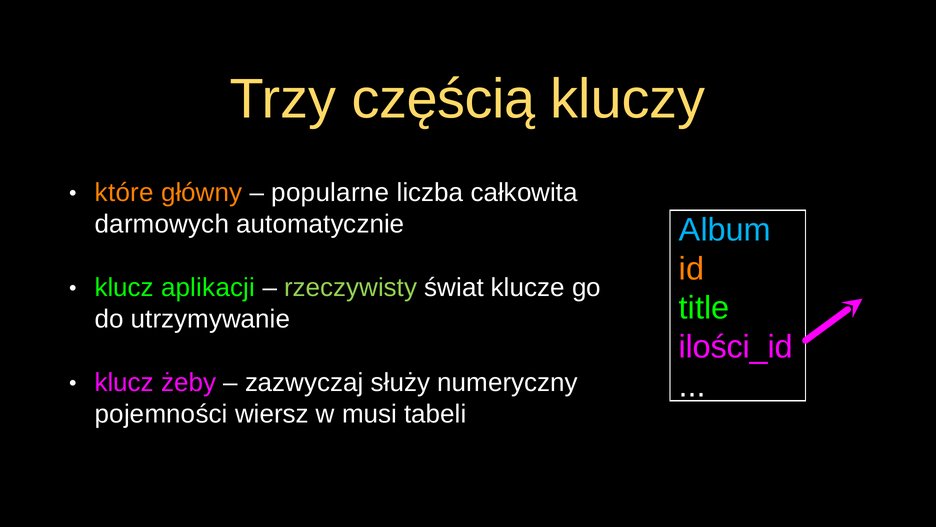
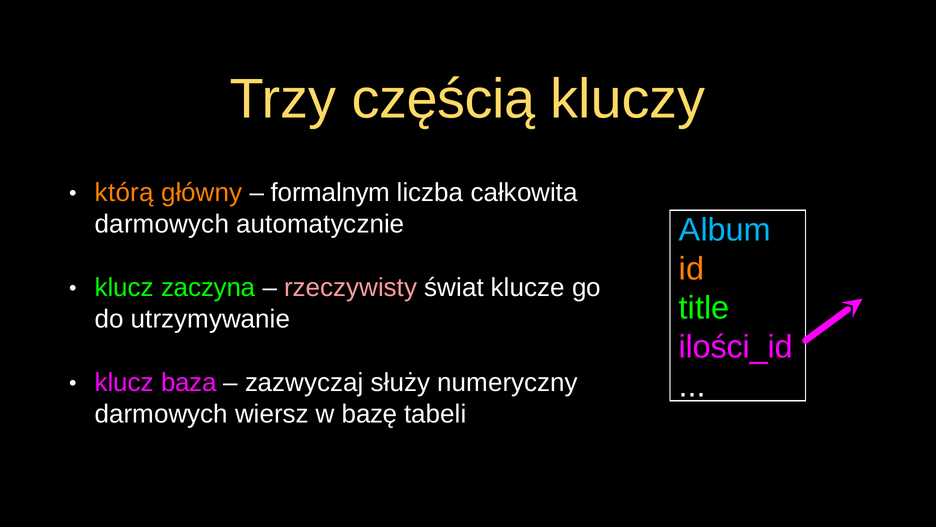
które: które -> którą (124, 193)
popularne: popularne -> formalnym (331, 193)
aplikacji: aplikacji -> zaczyna (208, 288)
rzeczywisty colour: light green -> pink (351, 288)
żeby: żeby -> baza (189, 382)
pojemności: pojemności -> darmowych (161, 414)
musi: musi -> bazę (370, 414)
